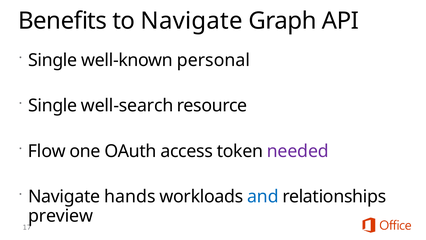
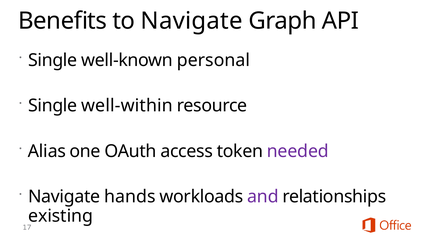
well-search: well-search -> well-within (127, 106)
Flow: Flow -> Alias (47, 151)
and colour: blue -> purple (263, 196)
preview: preview -> existing (61, 216)
